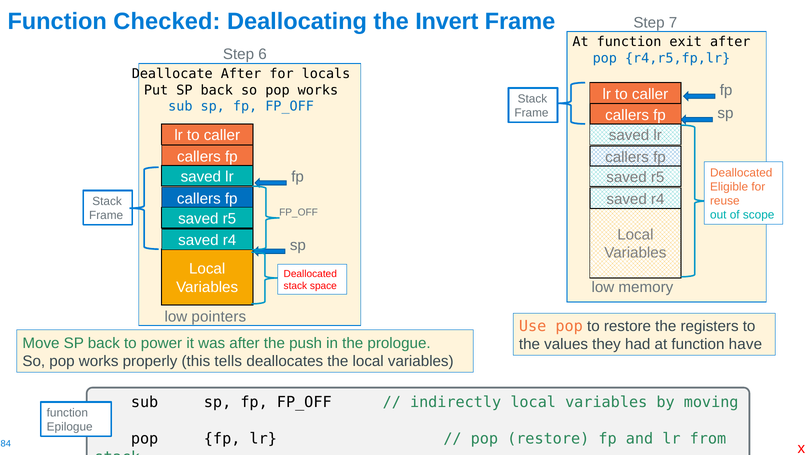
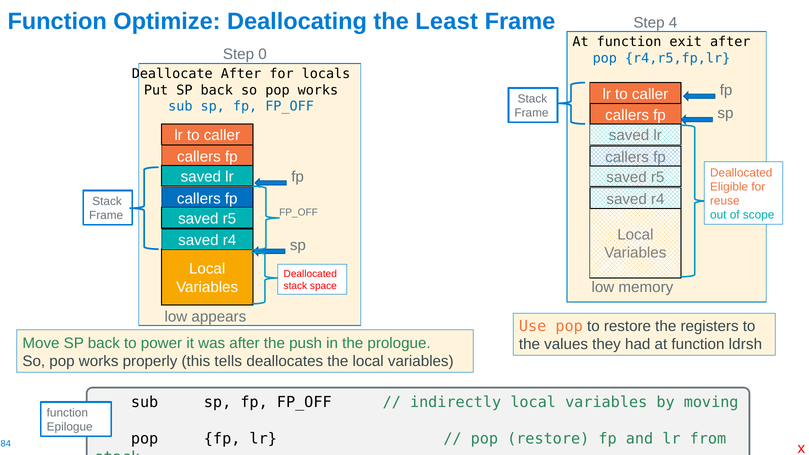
Checked: Checked -> Optimize (167, 22)
Invert: Invert -> Least (447, 22)
7: 7 -> 4 (673, 23)
6: 6 -> 0 (263, 54)
pointers: pointers -> appears (219, 317)
have: have -> ldrsh (745, 344)
